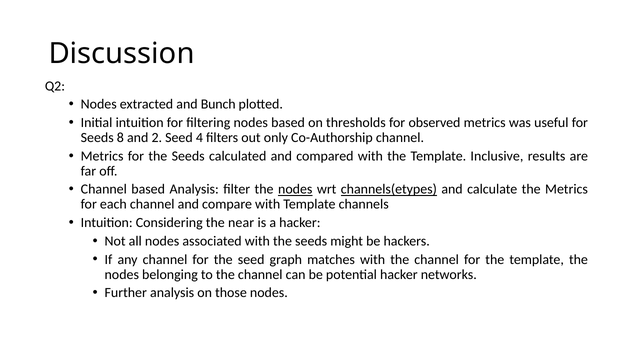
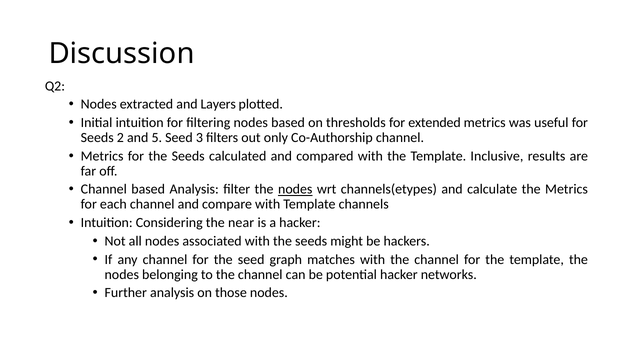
Bunch: Bunch -> Layers (218, 104)
observed: observed -> extended (434, 123)
8: 8 -> 2 (120, 138)
2: 2 -> 5 (157, 138)
4: 4 -> 3 (199, 138)
channels(etypes underline: present -> none (389, 190)
